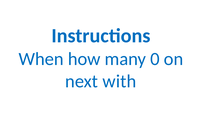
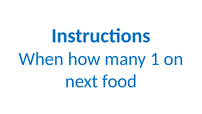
0: 0 -> 1 (155, 59)
with: with -> food (120, 81)
